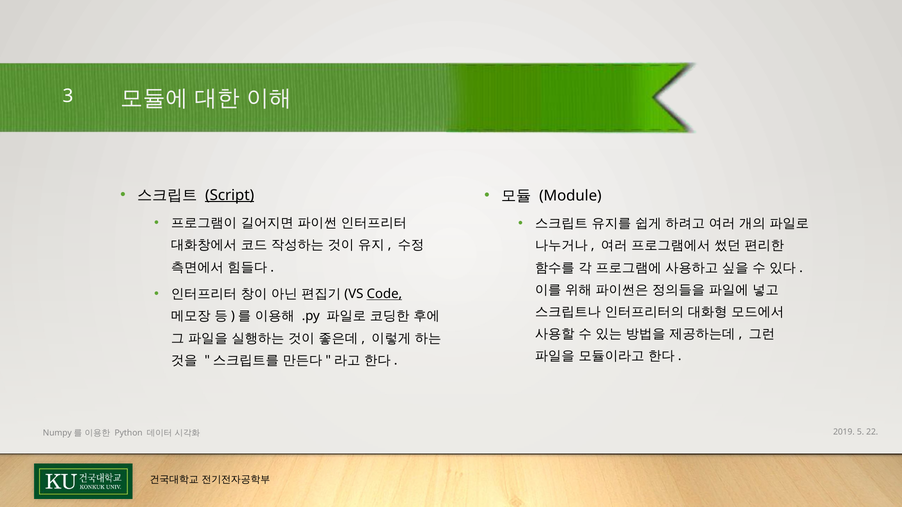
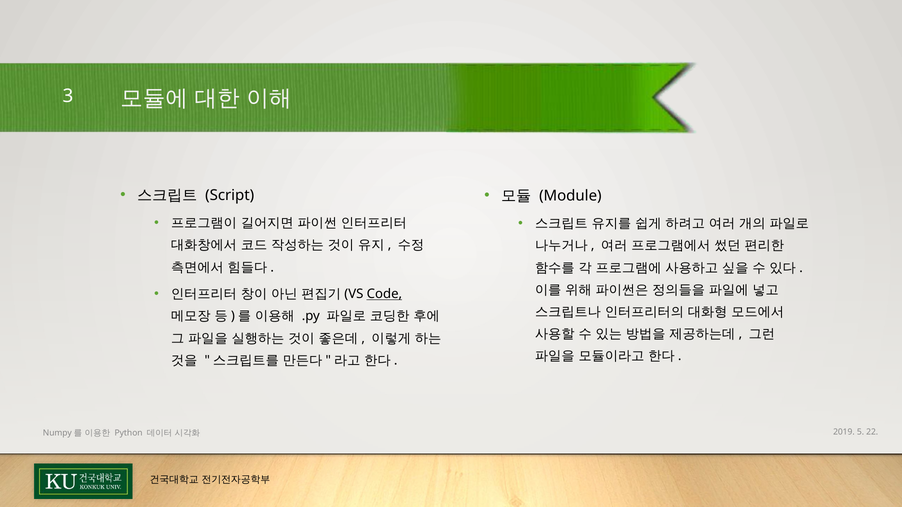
Script underline: present -> none (230, 195)
